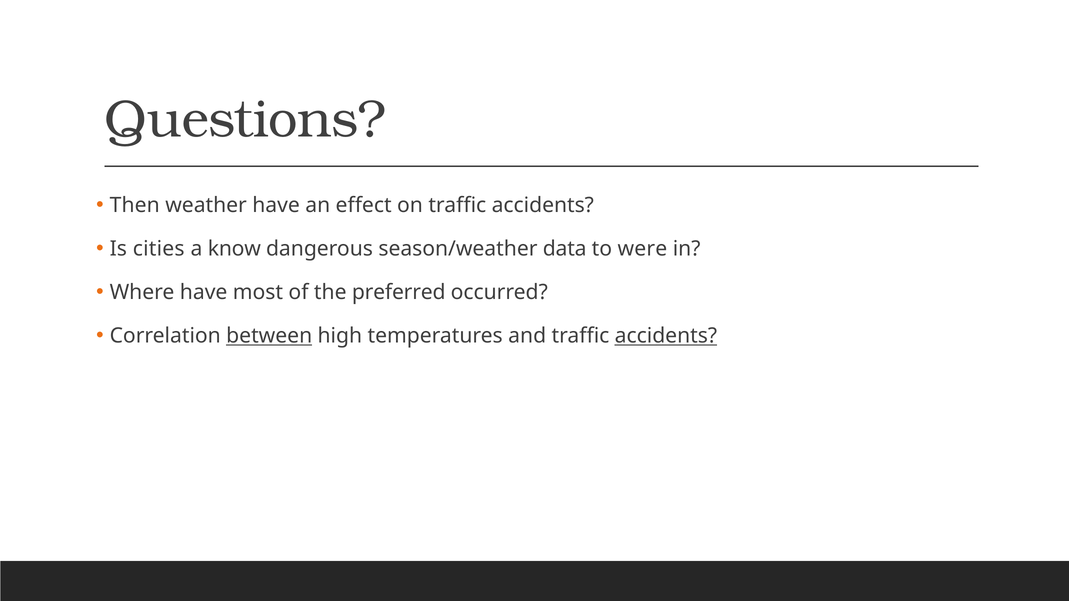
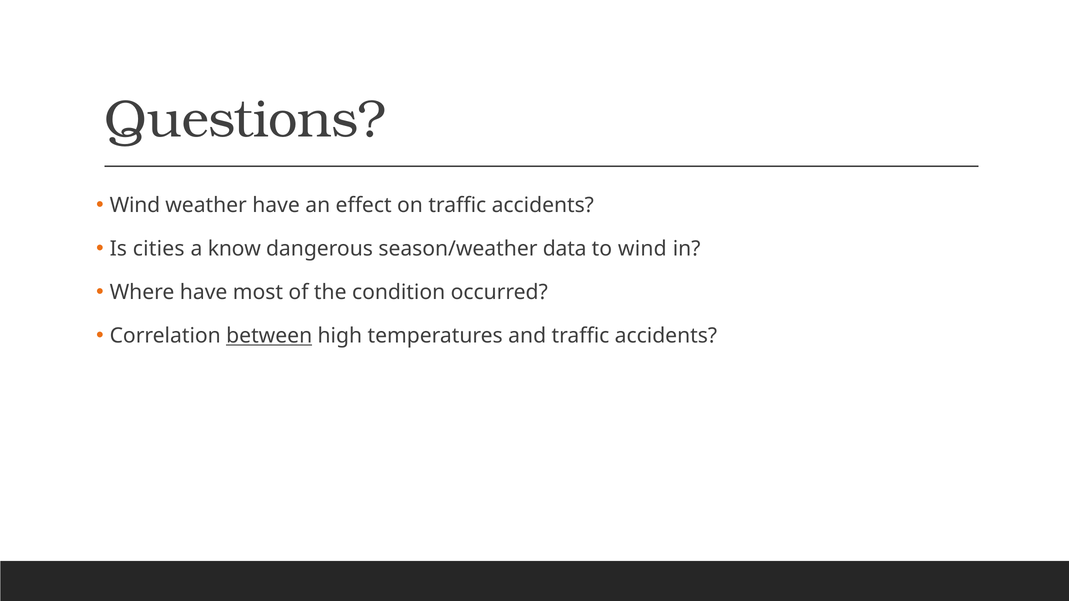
Then: Then -> Wind (135, 206)
to were: were -> wind (642, 249)
preferred: preferred -> condition (399, 293)
accidents underline: present -> none (666, 336)
